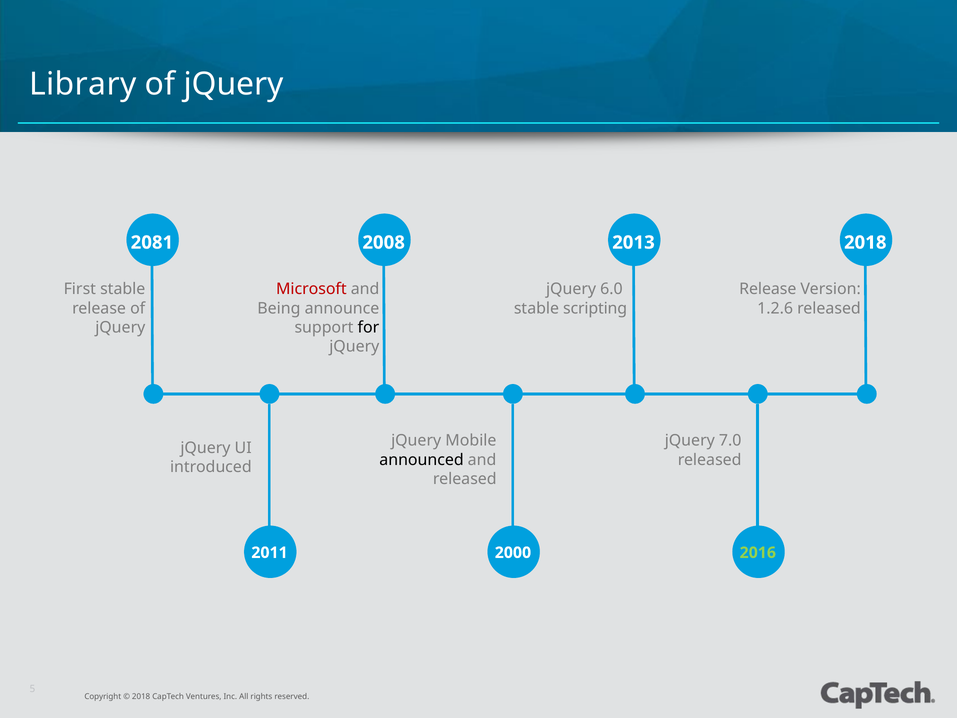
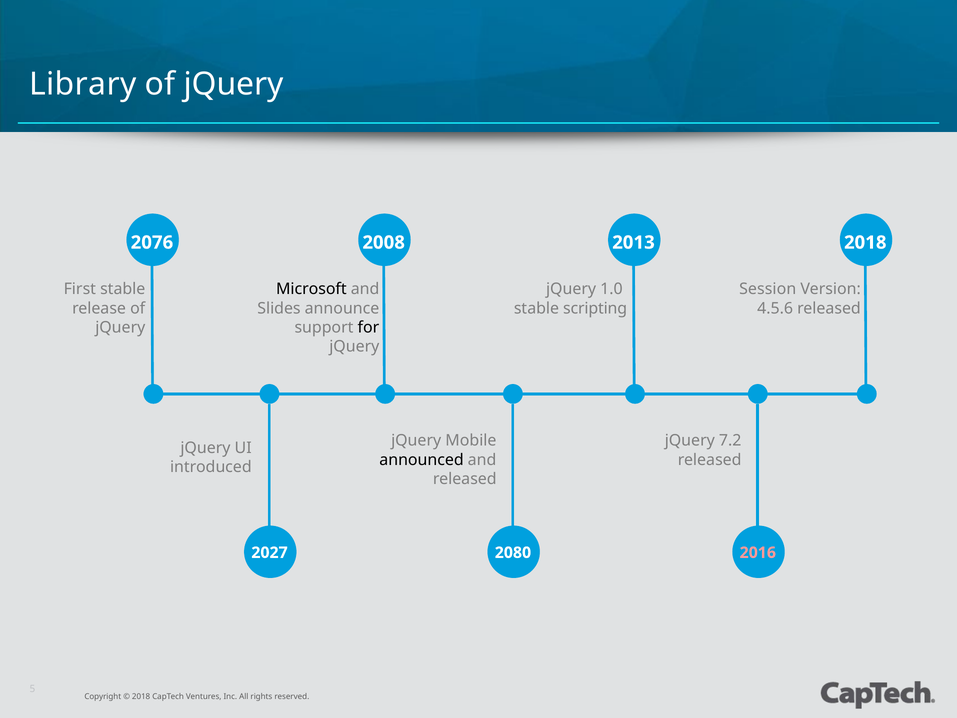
2081: 2081 -> 2076 (152, 242)
Microsoft colour: red -> black (311, 289)
6.0: 6.0 -> 1.0 (611, 289)
Release: Release -> Session (768, 289)
Being: Being -> Slides (279, 308)
1.2.6: 1.2.6 -> 4.5.6 (775, 308)
7.0: 7.0 -> 7.2 (730, 440)
2011: 2011 -> 2027 (270, 553)
2000: 2000 -> 2080 (513, 553)
2016 colour: light green -> pink (758, 553)
